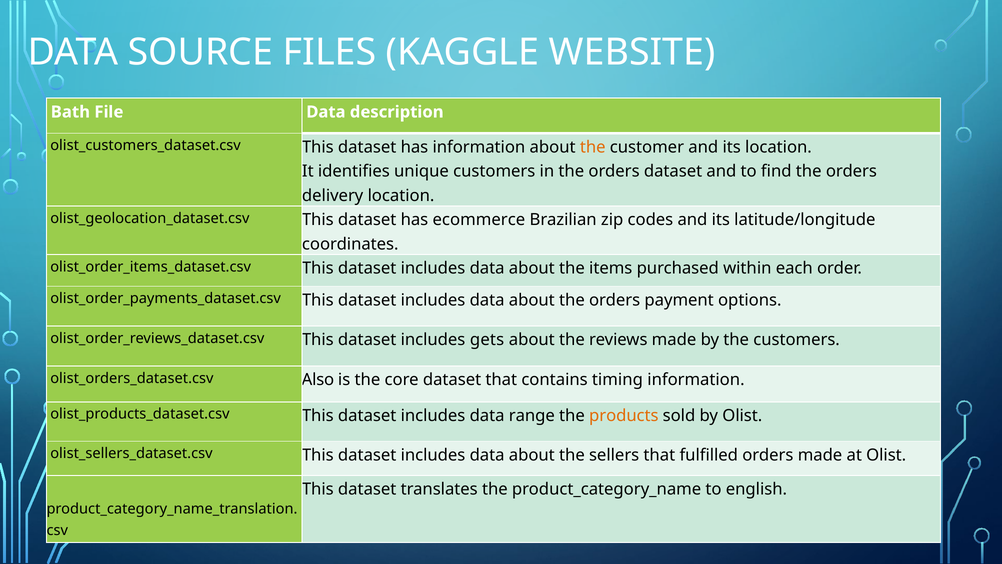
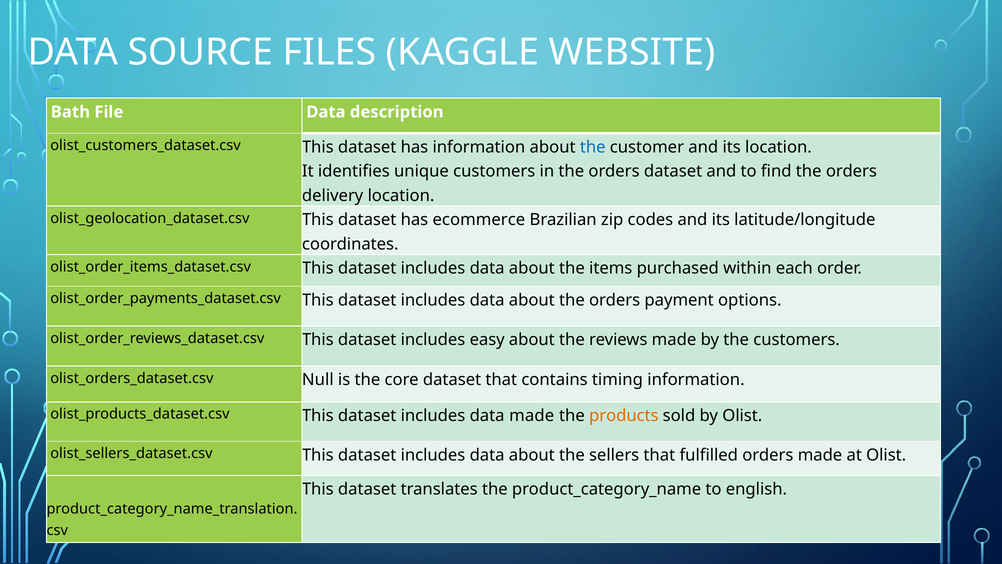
the colour: orange -> blue (593, 147)
gets: gets -> easy (487, 340)
Also: Also -> Null (318, 380)
data range: range -> made (532, 415)
